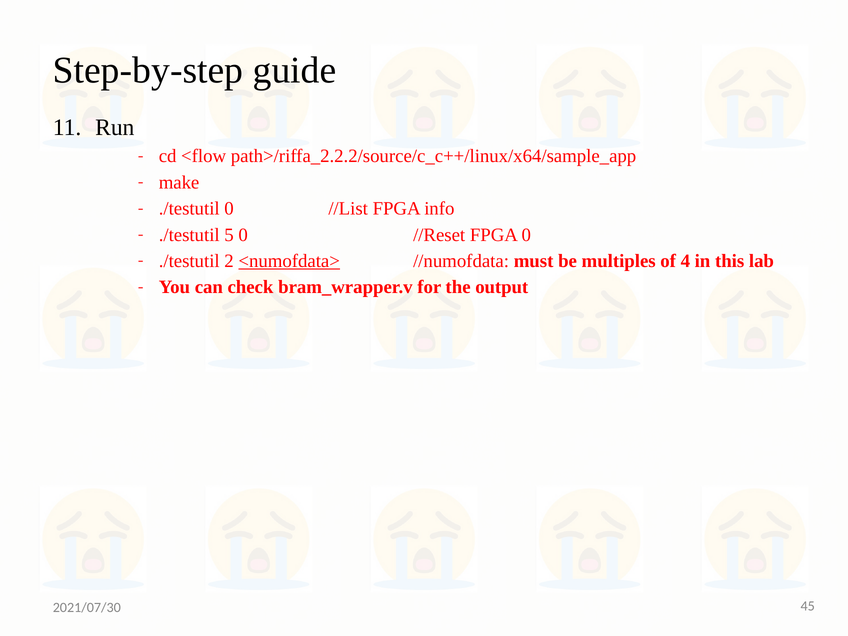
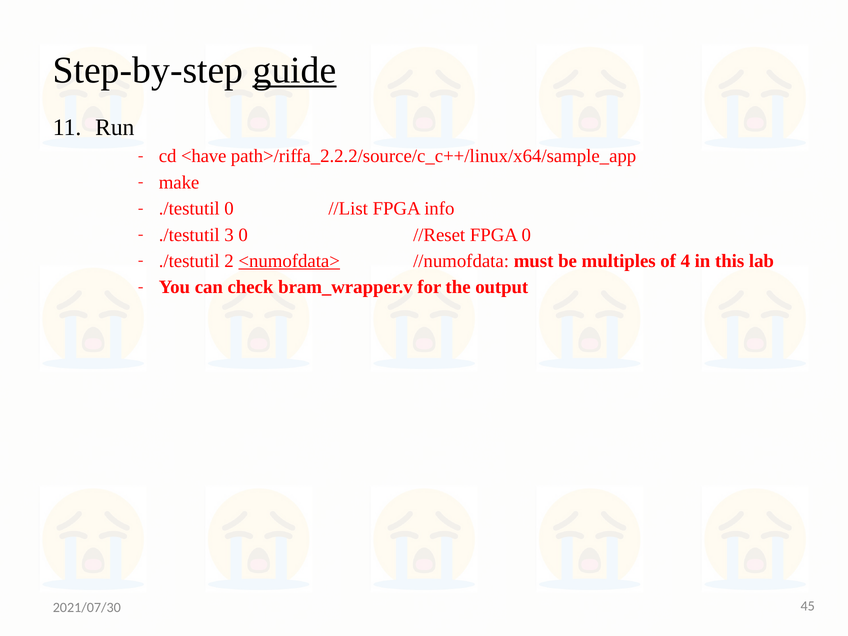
guide underline: none -> present (295, 70)
<flow: <flow -> <have (204, 156)
5: 5 -> 3 (229, 235)
